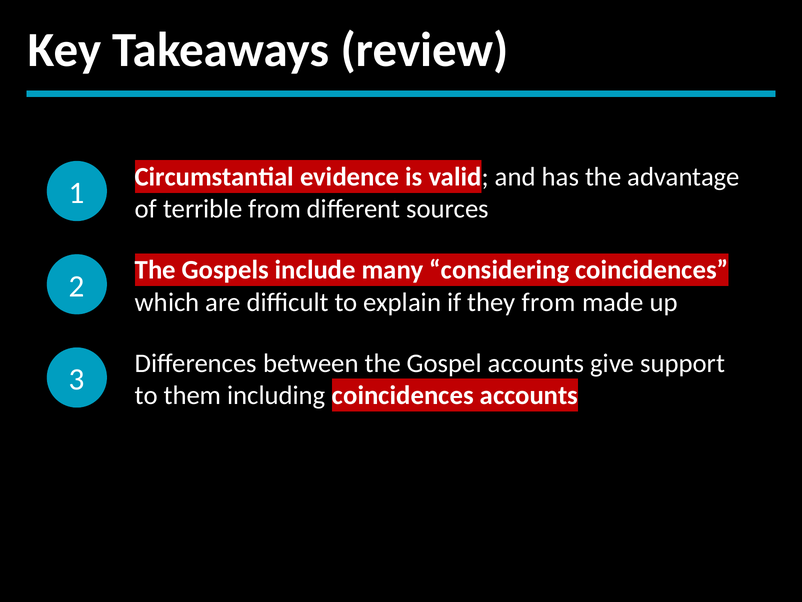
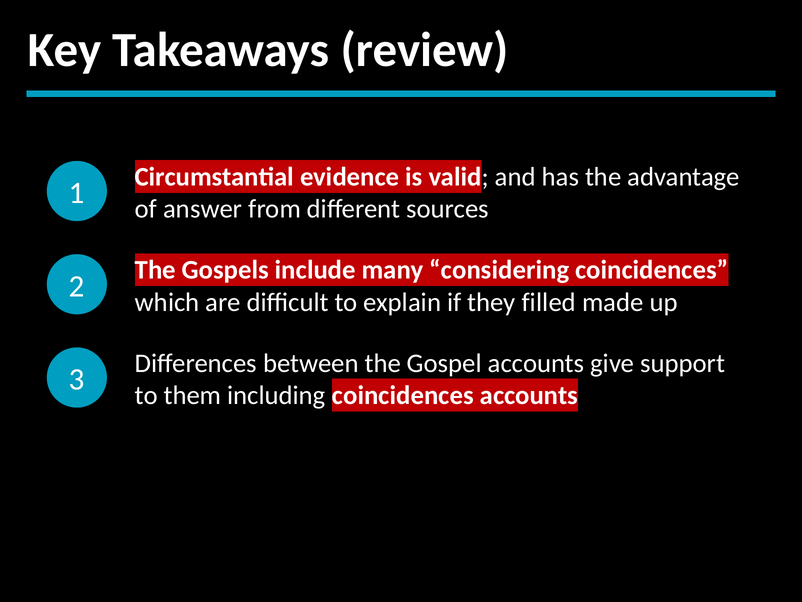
terrible: terrible -> answer (203, 209)
they from: from -> filled (549, 302)
